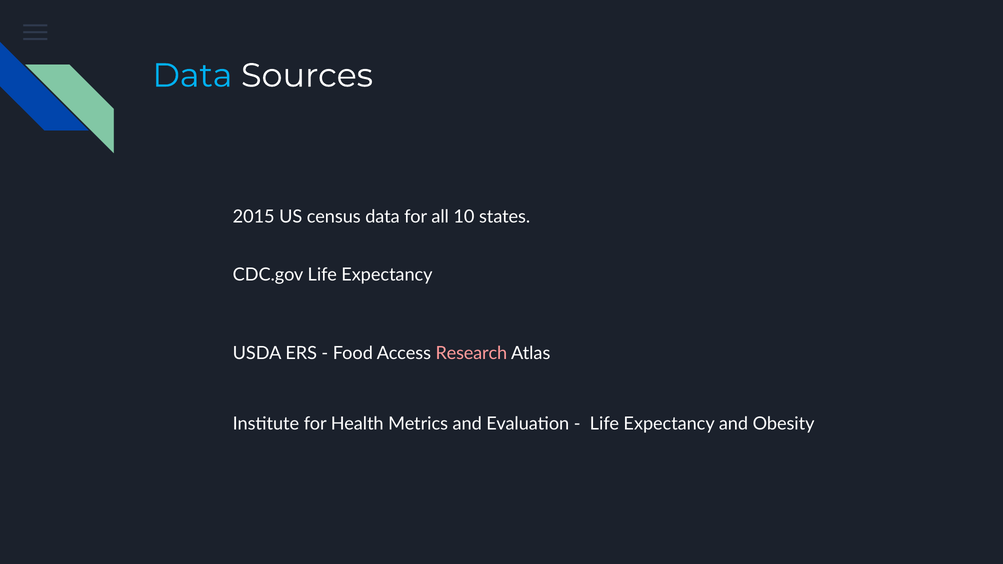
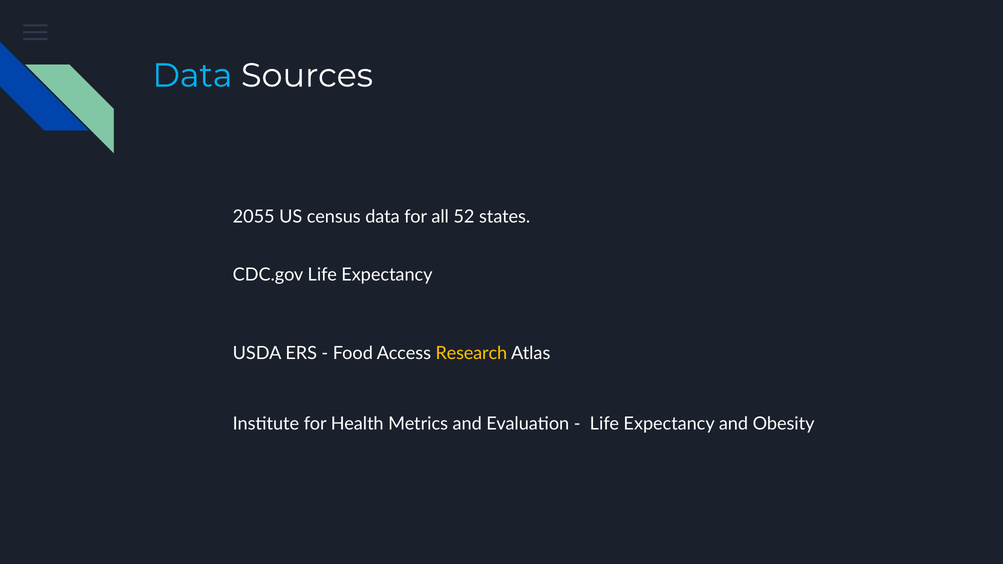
2015: 2015 -> 2055 (254, 217)
10: 10 -> 52 (464, 217)
Research colour: pink -> yellow (471, 353)
